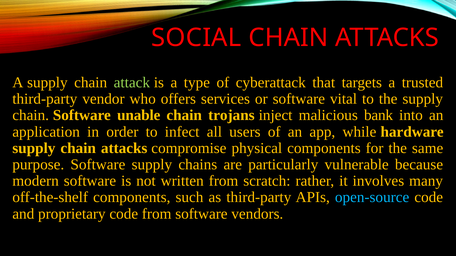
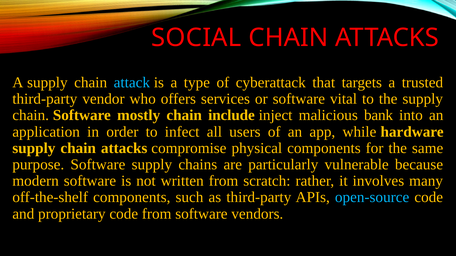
attack colour: light green -> light blue (132, 83)
unable: unable -> mostly (139, 116)
trojans: trojans -> include (231, 116)
